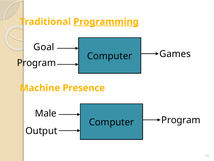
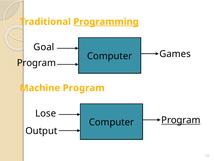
Machine Presence: Presence -> Program (84, 88)
Male: Male -> Lose (46, 113)
Program underline: none -> present (181, 120)
